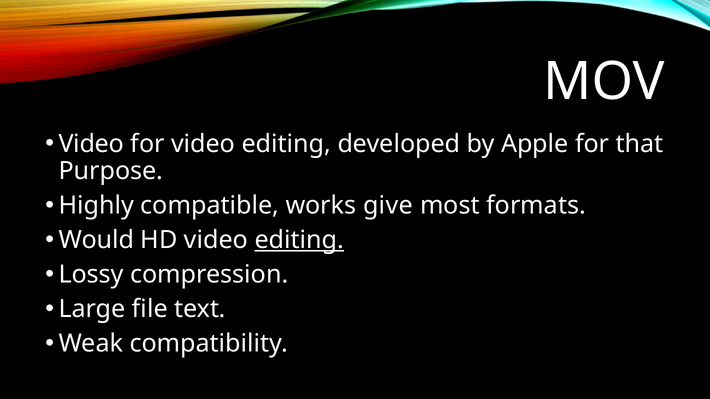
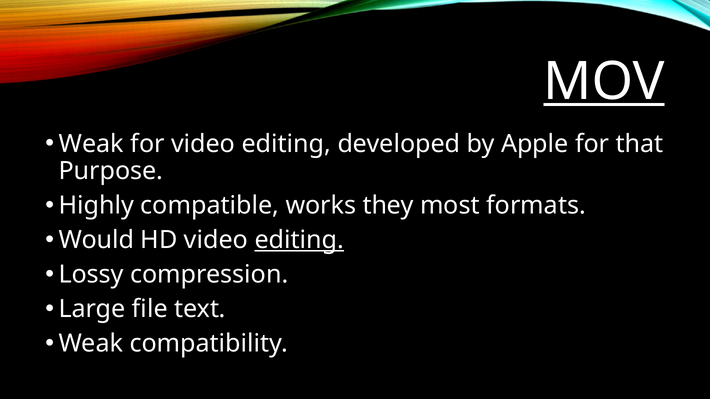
MOV underline: none -> present (604, 82)
Video: Video -> Weak (91, 144)
give: give -> they (388, 206)
